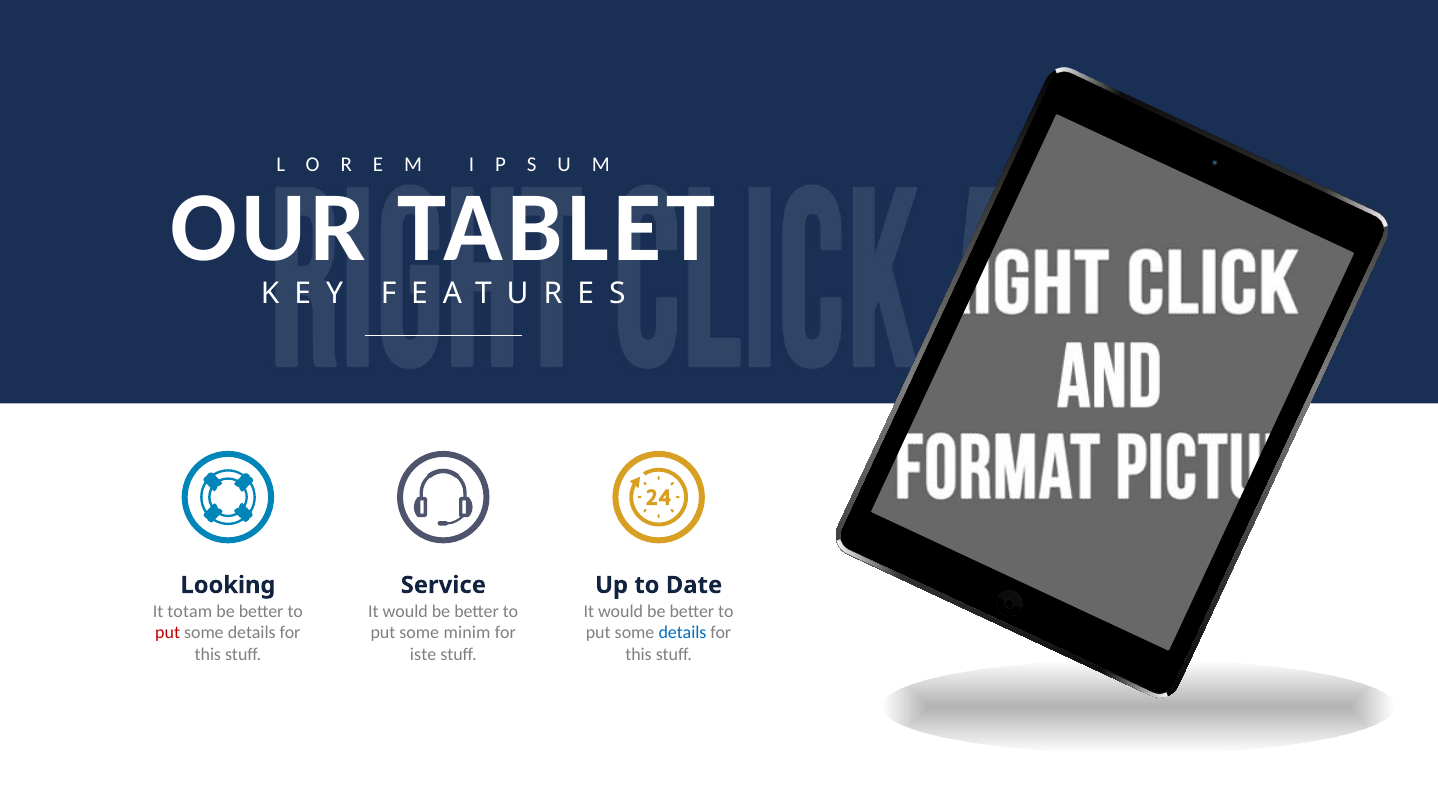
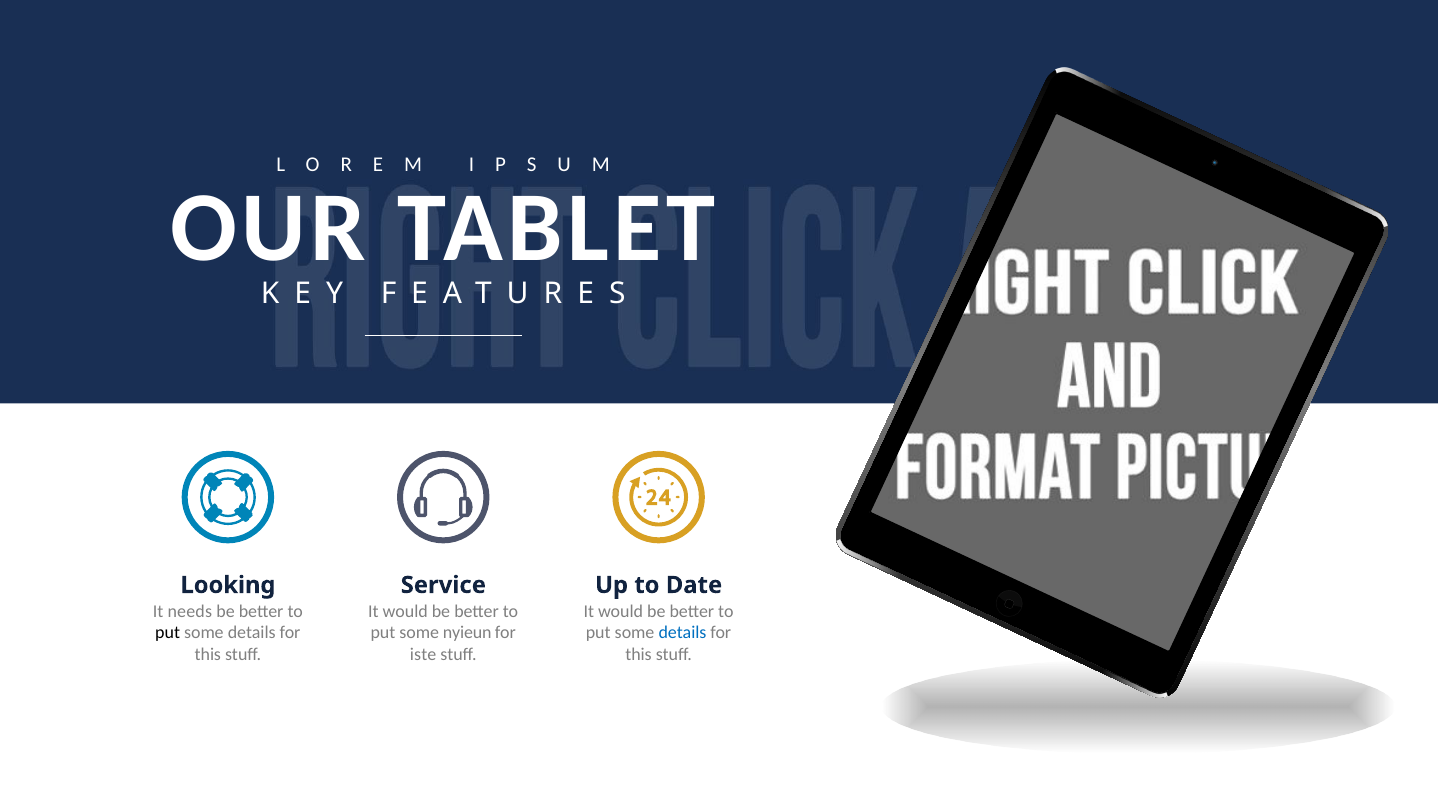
totam: totam -> needs (190, 611)
put colour: red -> black (168, 633)
minim: minim -> nyieun (467, 633)
